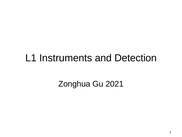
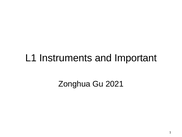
Detection: Detection -> Important (136, 58)
